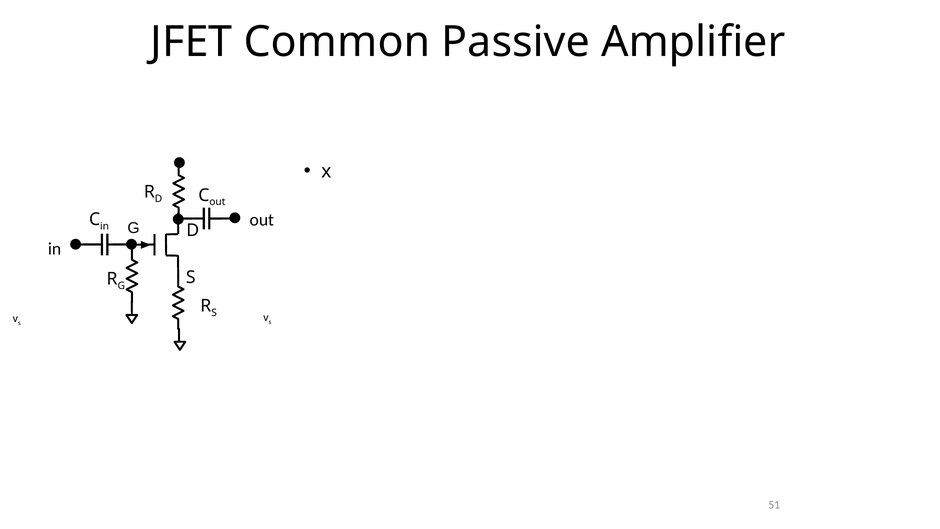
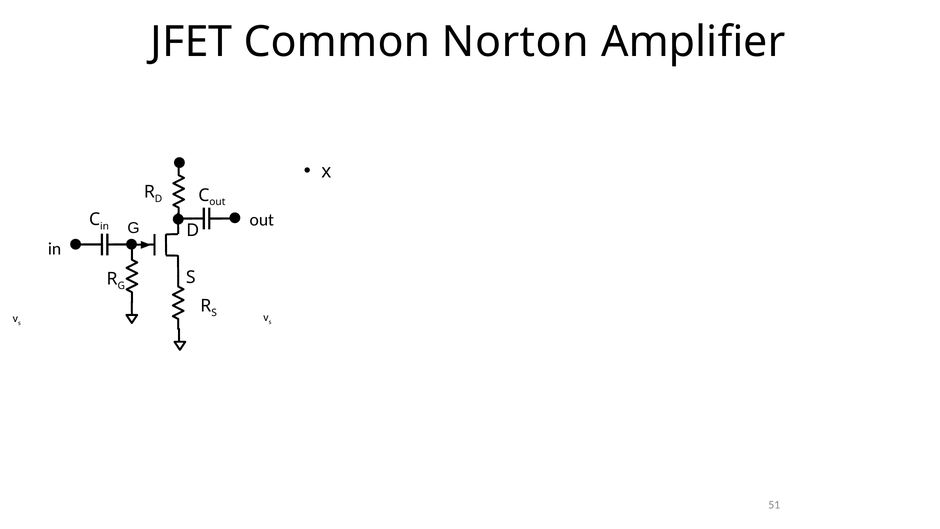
Passive: Passive -> Norton (515, 42)
